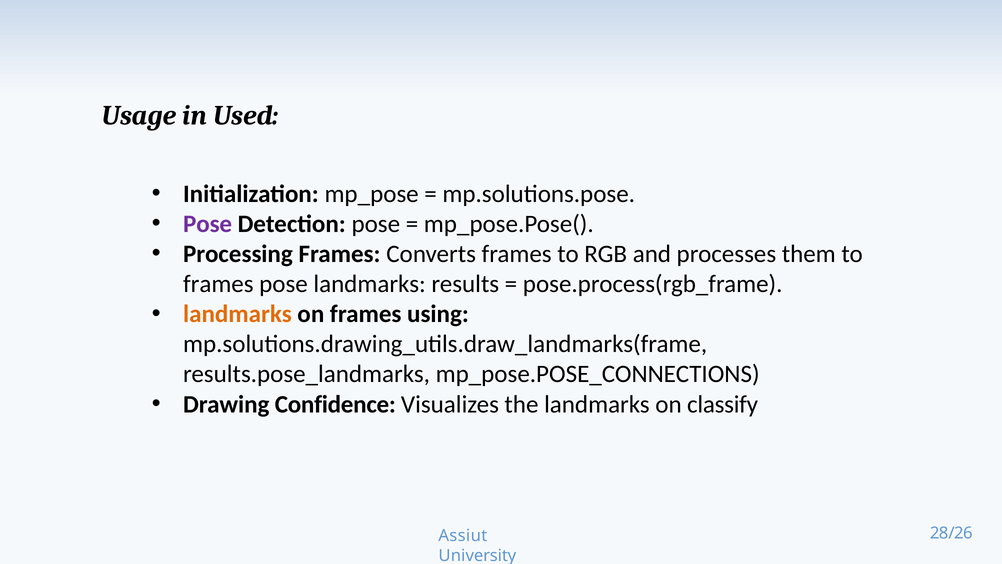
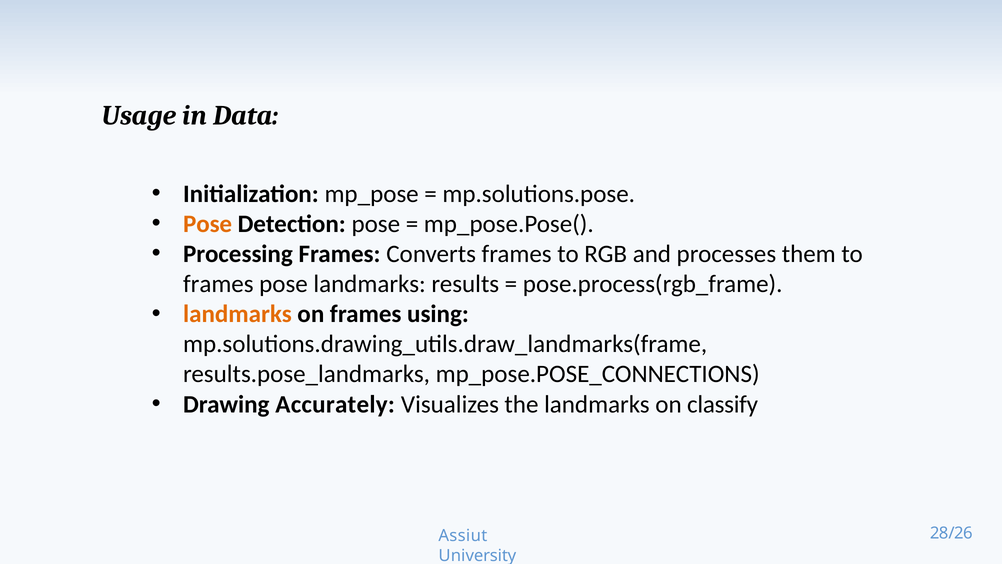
Used: Used -> Data (246, 116)
Pose colour: purple -> orange (208, 224)
Confidence: Confidence -> Accurately (335, 404)
